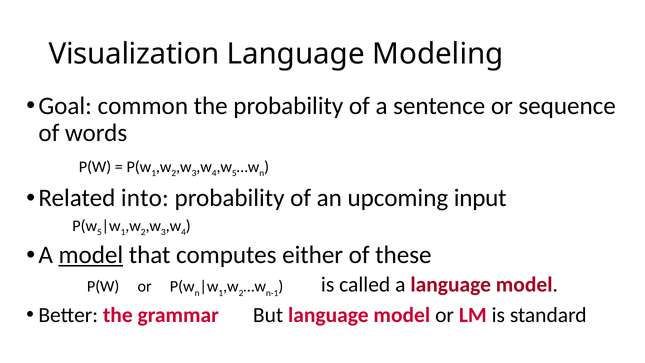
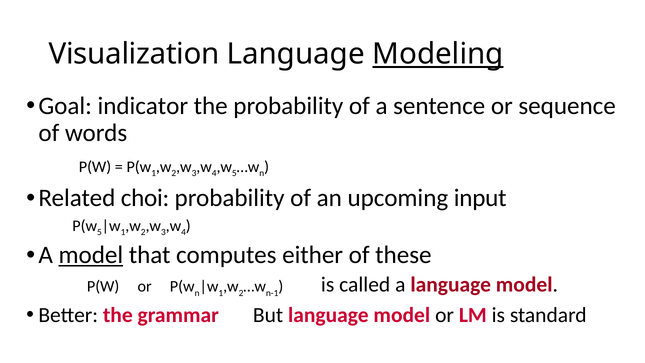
Modeling underline: none -> present (438, 54)
common: common -> indicator (143, 106)
into: into -> choi (145, 198)
